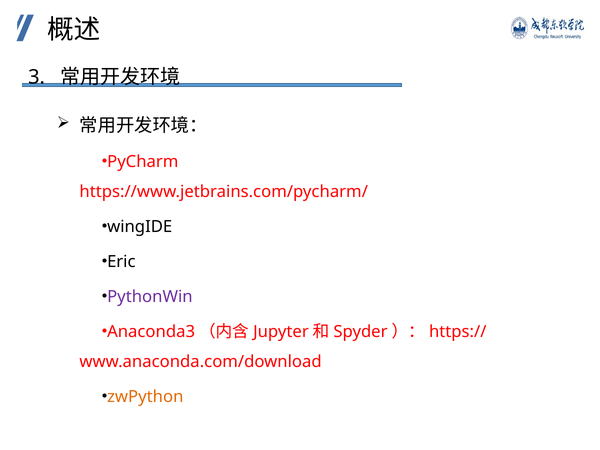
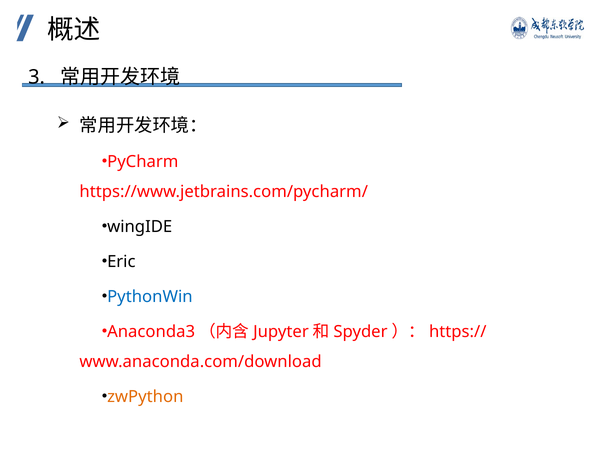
PythonWin colour: purple -> blue (150, 297)
